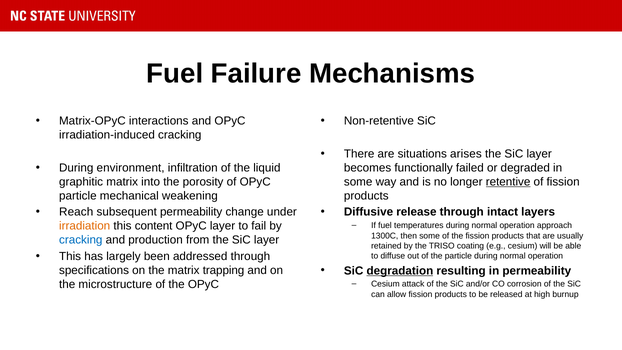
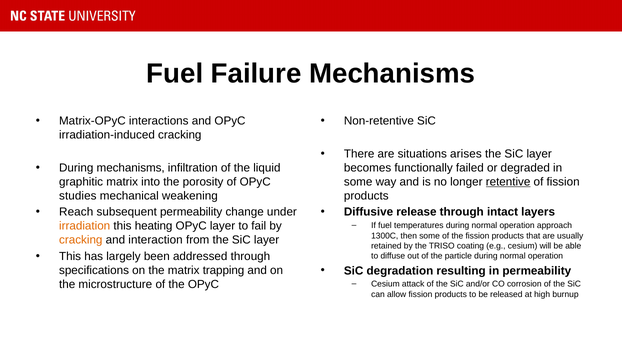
During environment: environment -> mechanisms (131, 168)
particle: particle -> studies (78, 196)
content: content -> heating (154, 226)
cracking colour: blue -> orange (81, 240)
production: production -> interaction (156, 240)
degradation underline: present -> none (400, 271)
